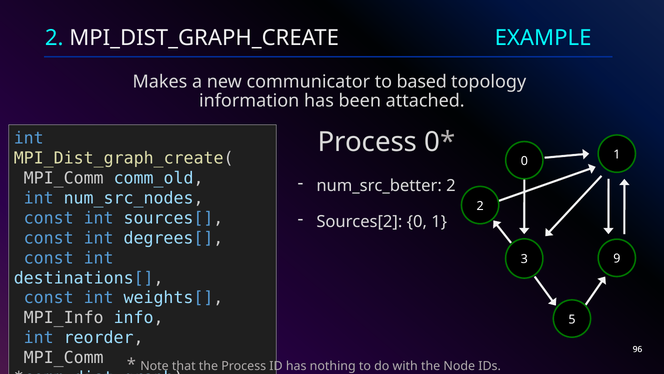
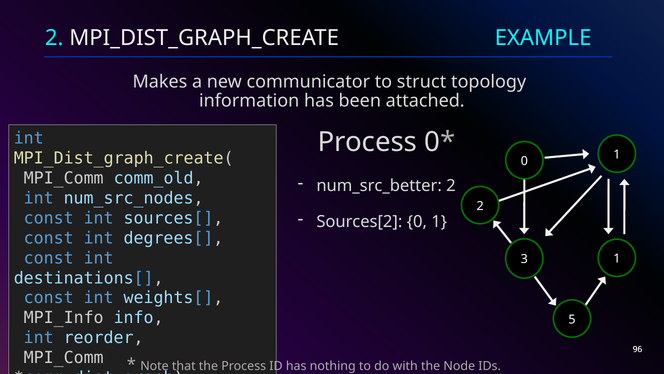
based: based -> struct (422, 82)
3 9: 9 -> 1 (617, 258)
